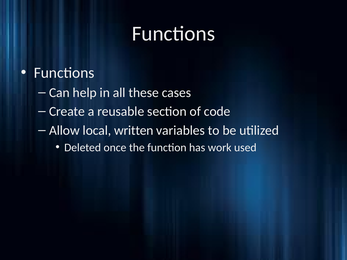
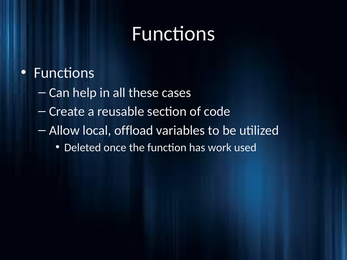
written: written -> offload (134, 130)
